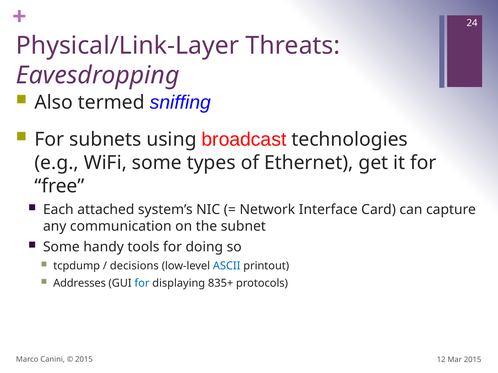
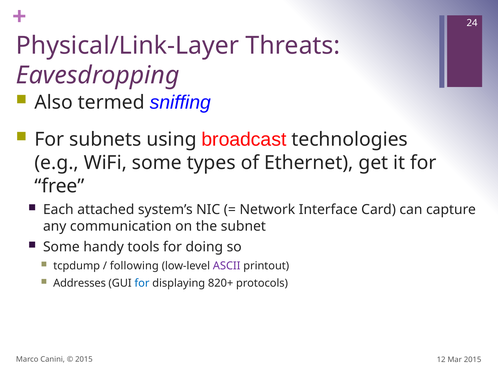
decisions: decisions -> following (134, 266)
ASCII colour: blue -> purple (227, 266)
835+: 835+ -> 820+ (221, 284)
